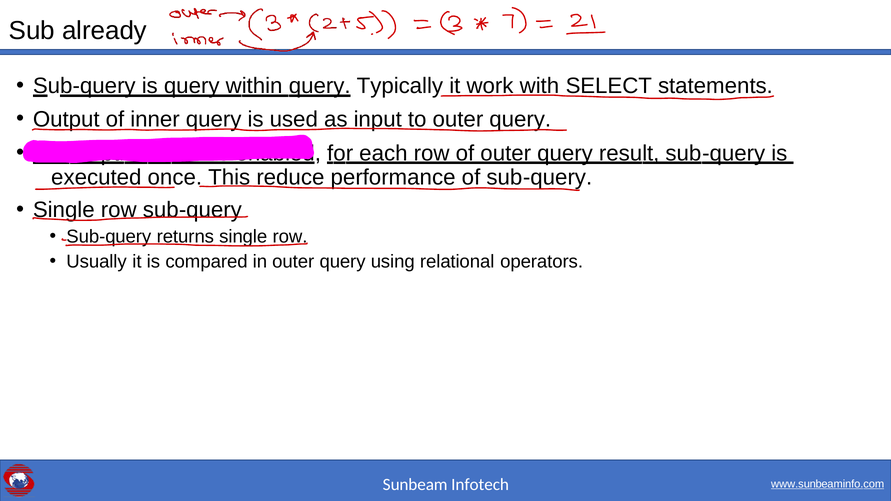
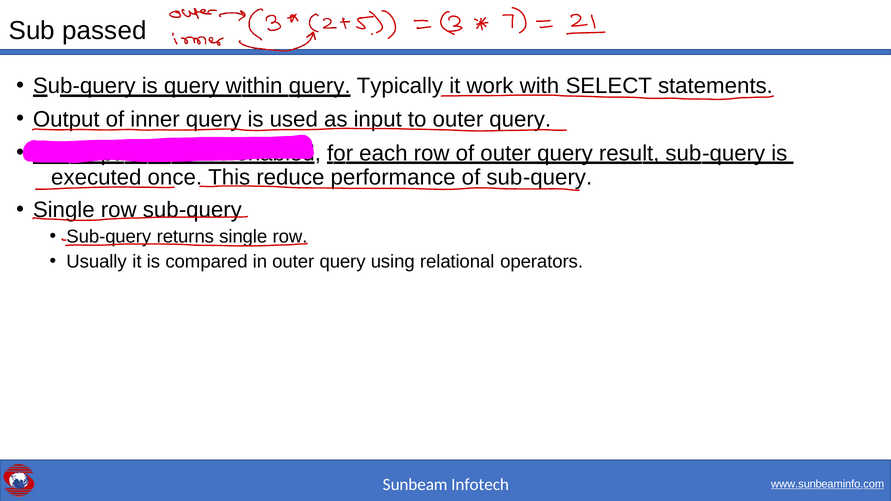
already: already -> passed (104, 31)
